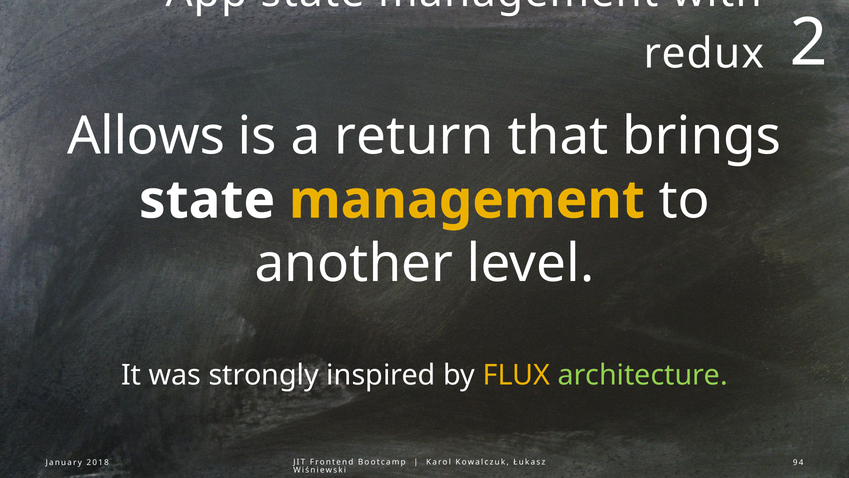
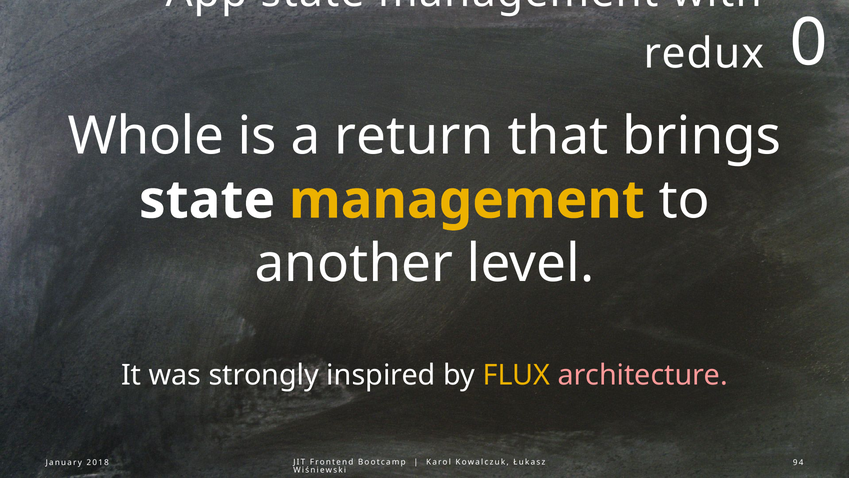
2: 2 -> 0 (808, 43)
Allows: Allows -> Whole (146, 136)
architecture colour: light green -> pink (643, 375)
